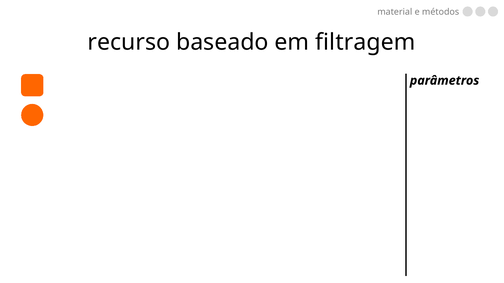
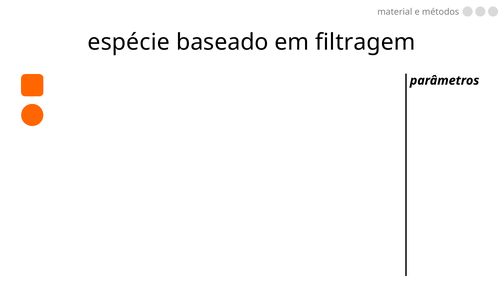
recurso: recurso -> espécie (129, 42)
